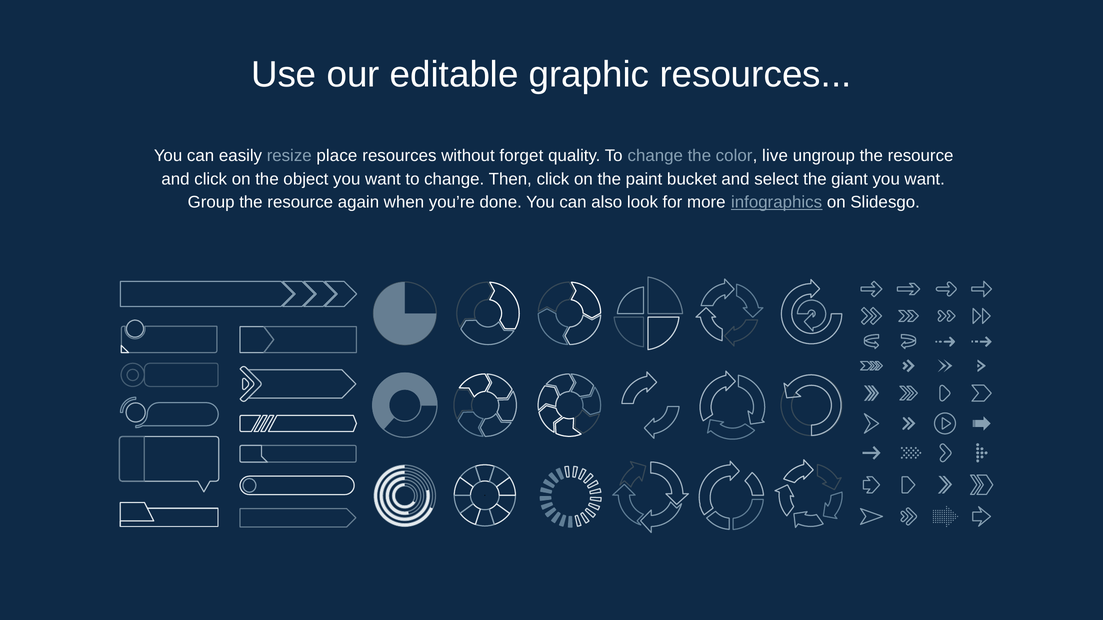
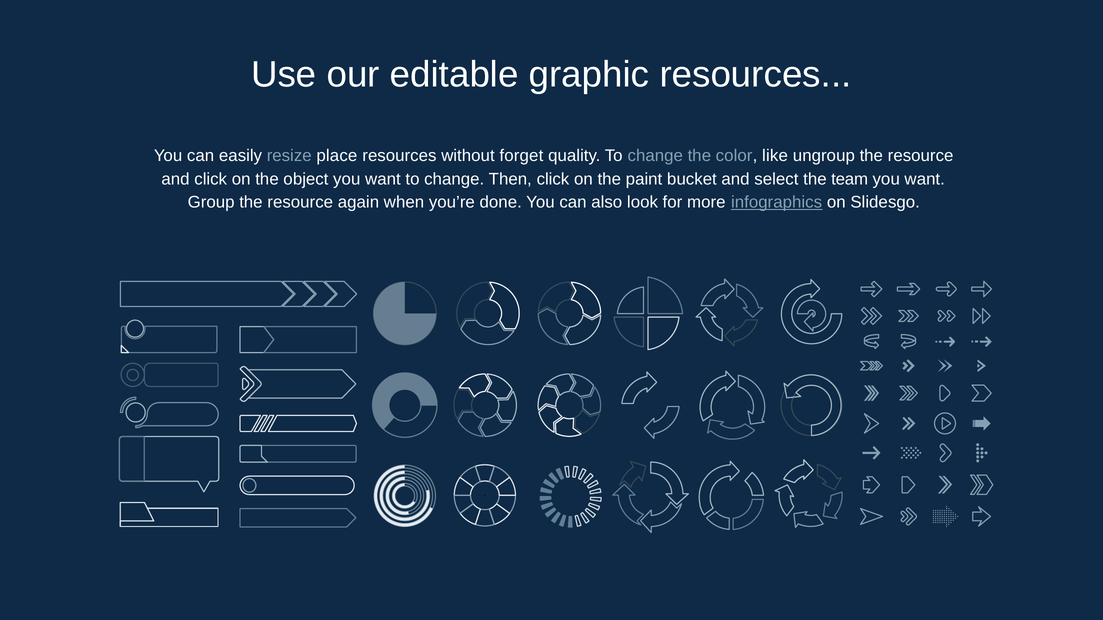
live: live -> like (775, 156)
giant: giant -> team (850, 179)
